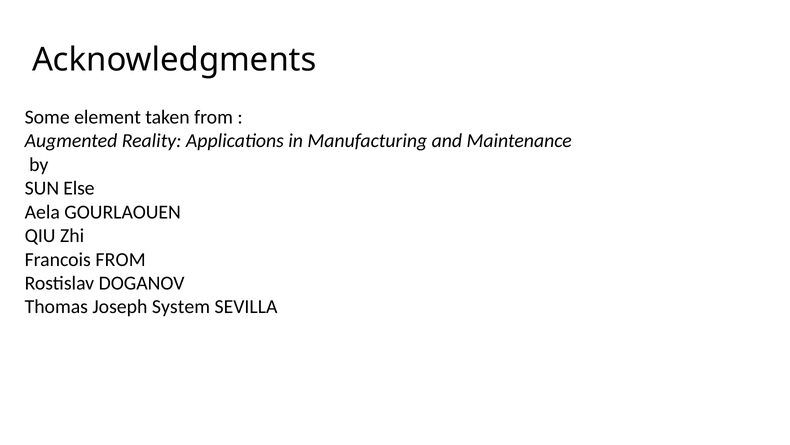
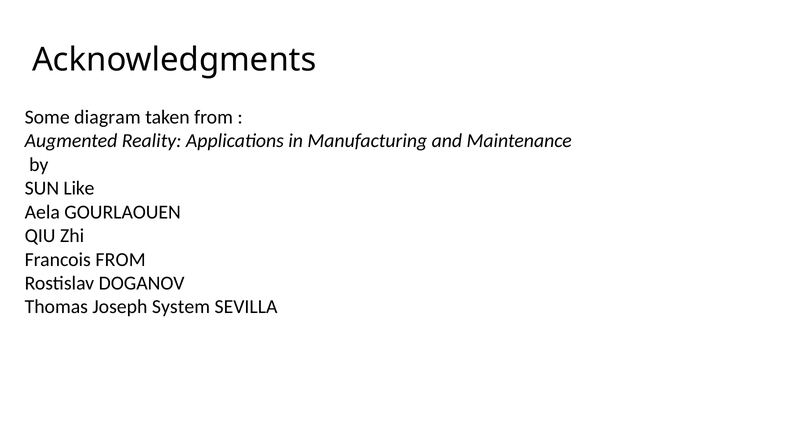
element: element -> diagram (107, 117)
Else: Else -> Like (79, 188)
